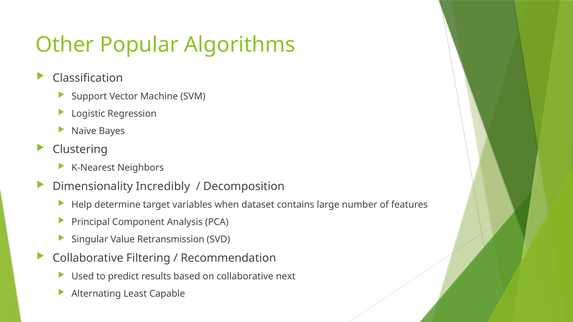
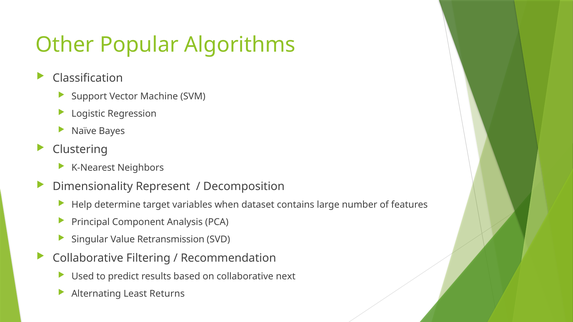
Incredibly: Incredibly -> Represent (163, 187)
Capable: Capable -> Returns (167, 294)
